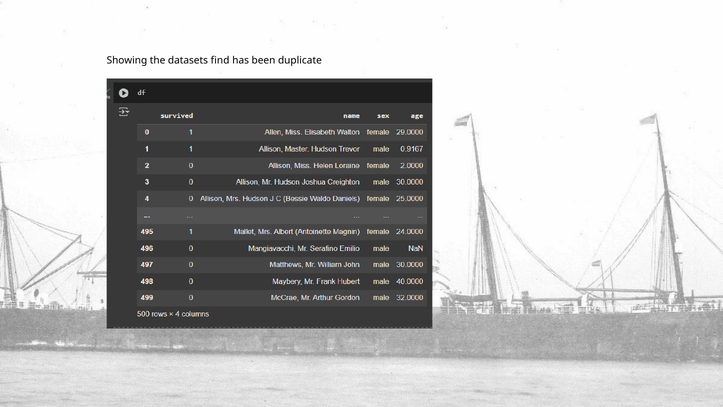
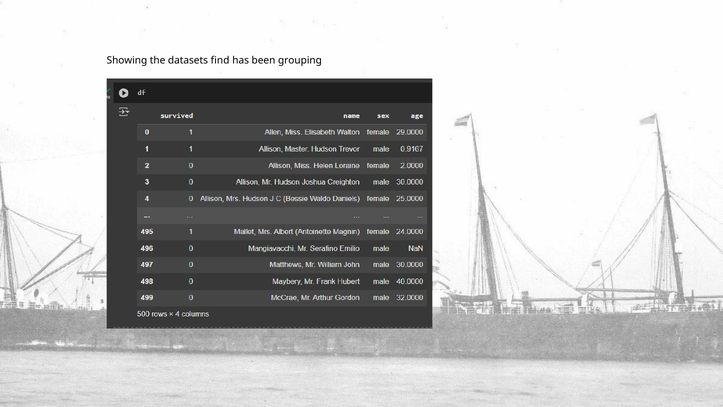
duplicate: duplicate -> grouping (300, 60)
